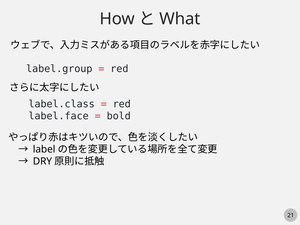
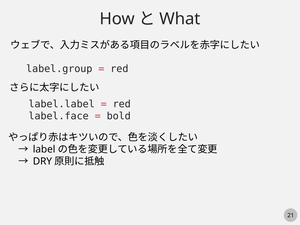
label.class: label.class -> label.label (62, 104)
